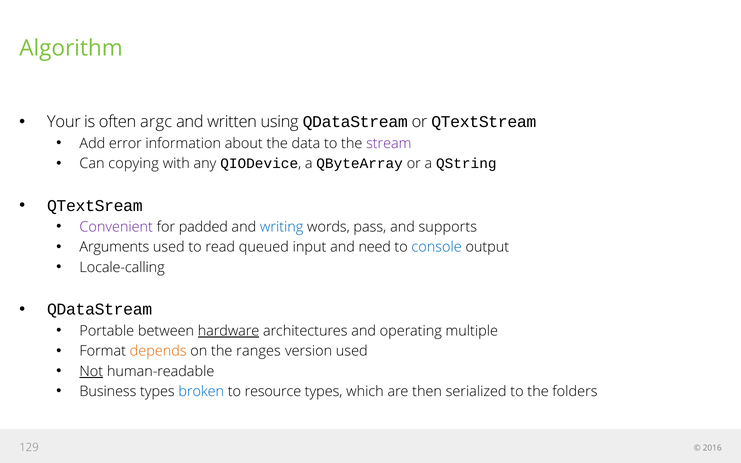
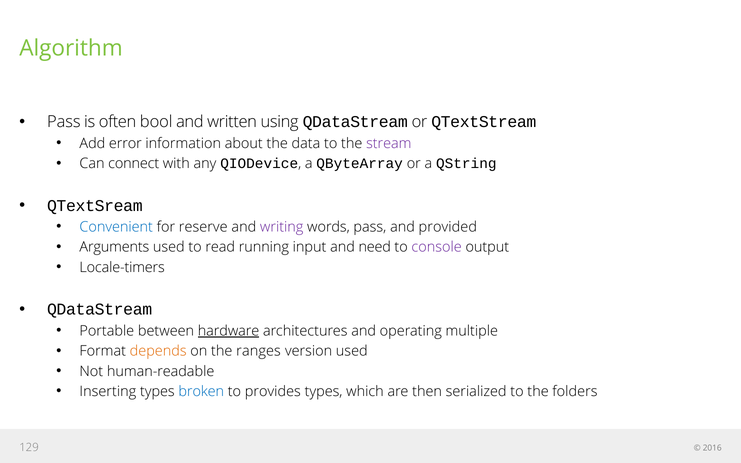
Your: Your -> Pass (64, 122)
argc: argc -> bool (156, 122)
copying: copying -> connect (134, 164)
Convenient colour: purple -> blue (116, 227)
padded: padded -> reserve (203, 227)
writing colour: blue -> purple (282, 227)
supports: supports -> provided (448, 227)
queued: queued -> running (264, 247)
console colour: blue -> purple (437, 247)
Locale-calling: Locale-calling -> Locale-timers (122, 267)
Not underline: present -> none (91, 371)
Business: Business -> Inserting (108, 392)
resource: resource -> provides (273, 392)
